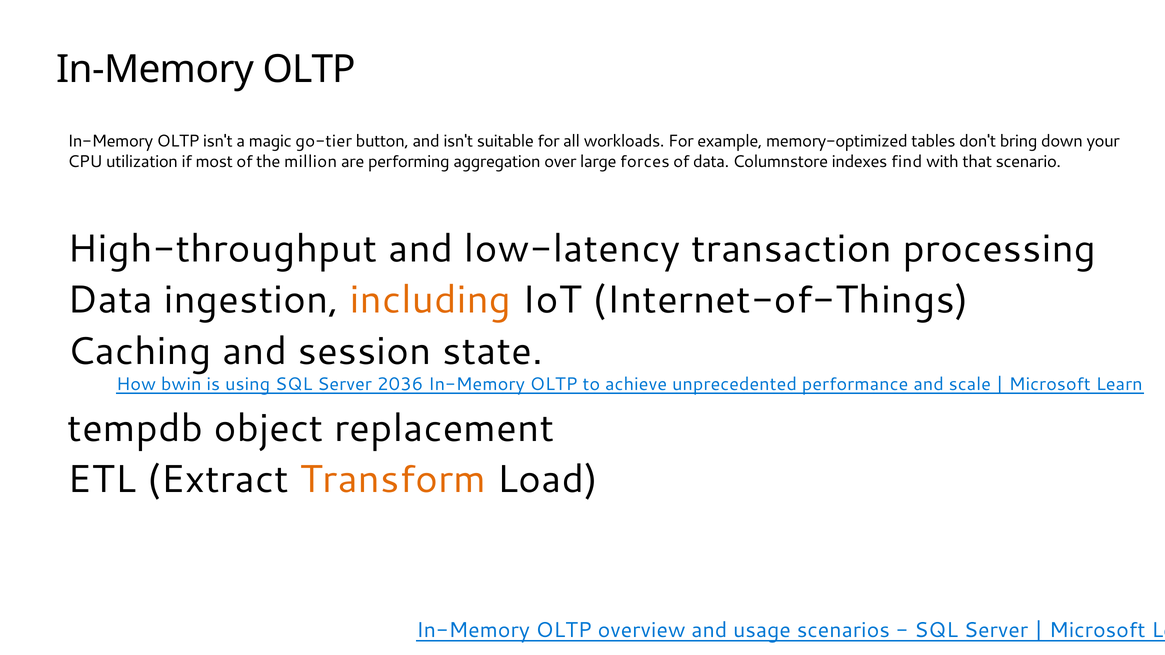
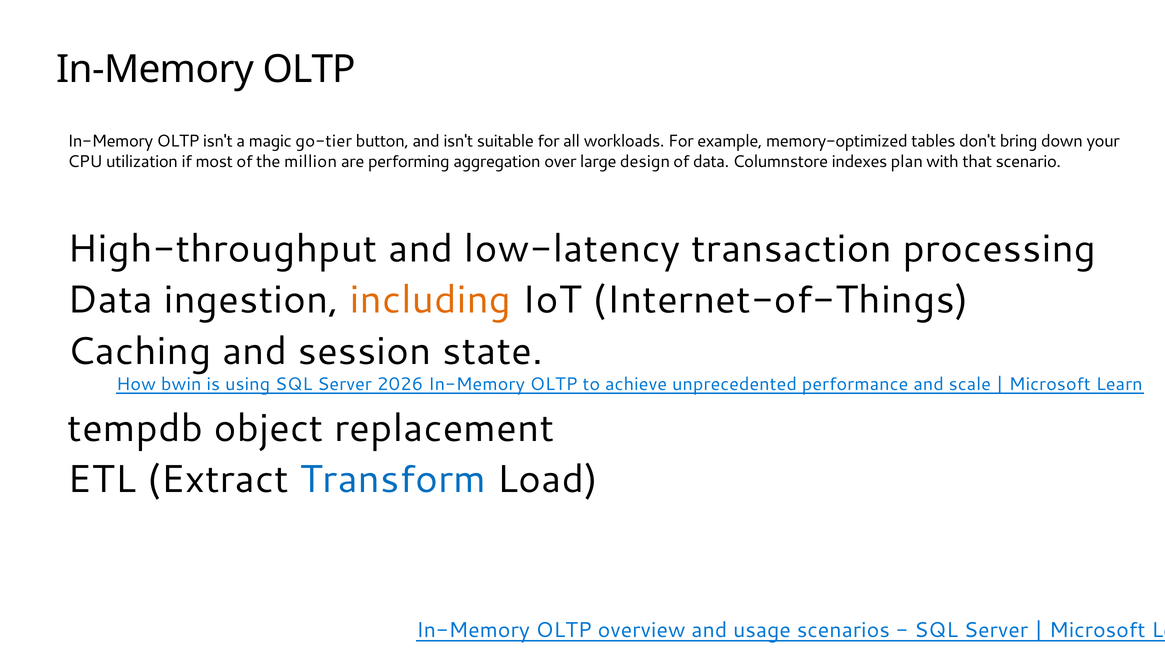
forces: forces -> design (645, 162)
find: find -> plan (907, 162)
2036: 2036 -> 2026 (400, 384)
Transform colour: orange -> blue (393, 480)
